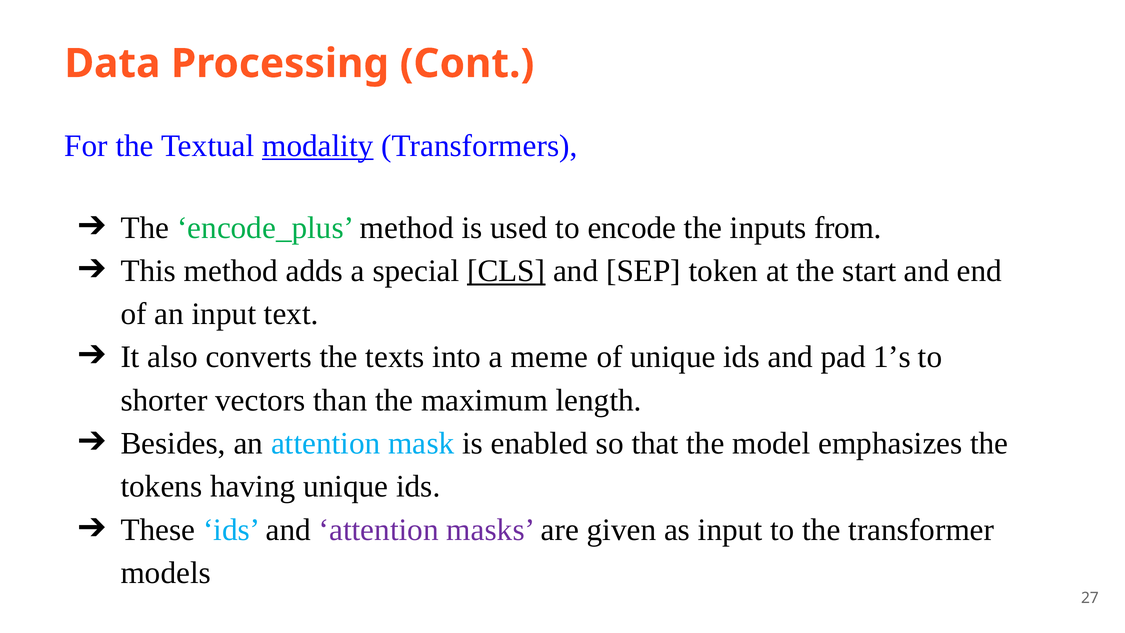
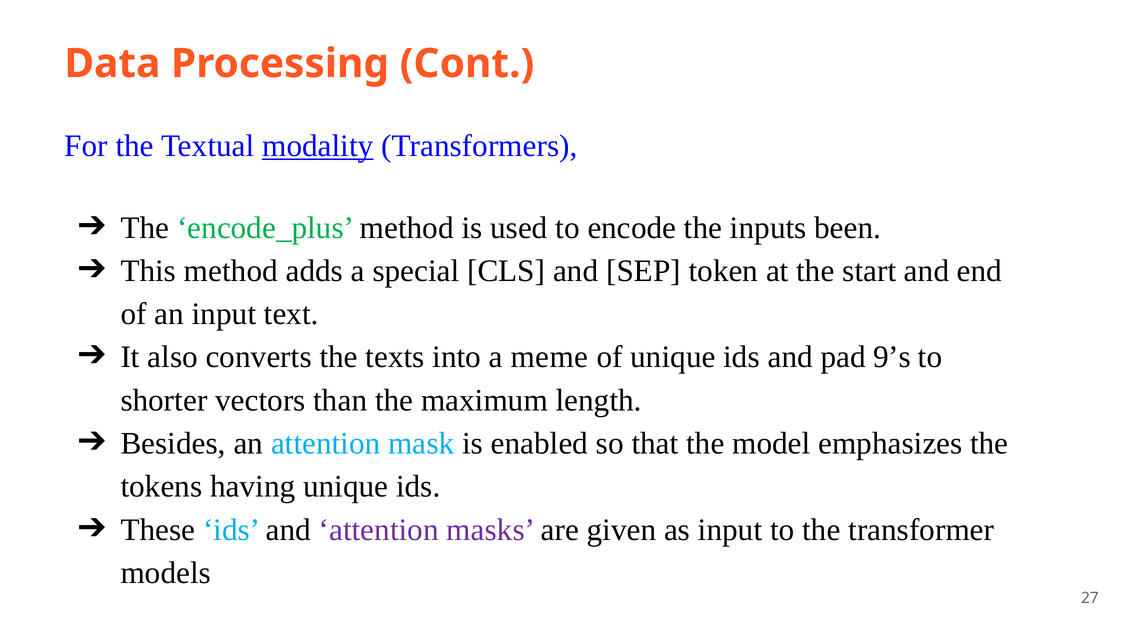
from: from -> been (848, 228)
CLS underline: present -> none (506, 271)
1’s: 1’s -> 9’s (892, 357)
